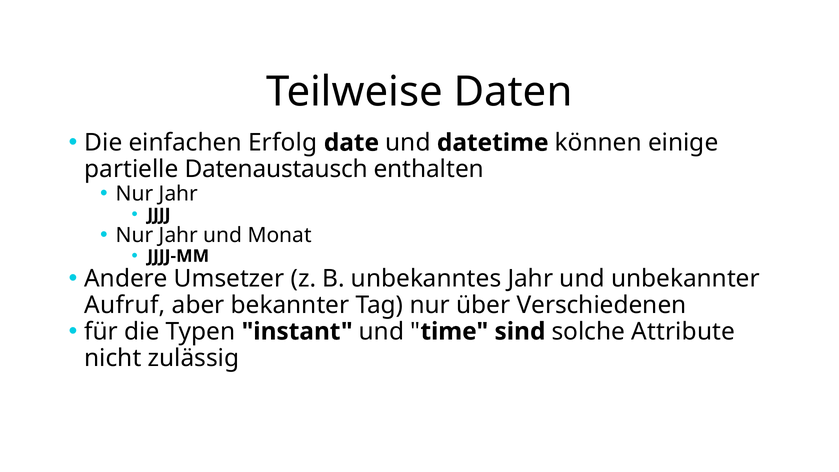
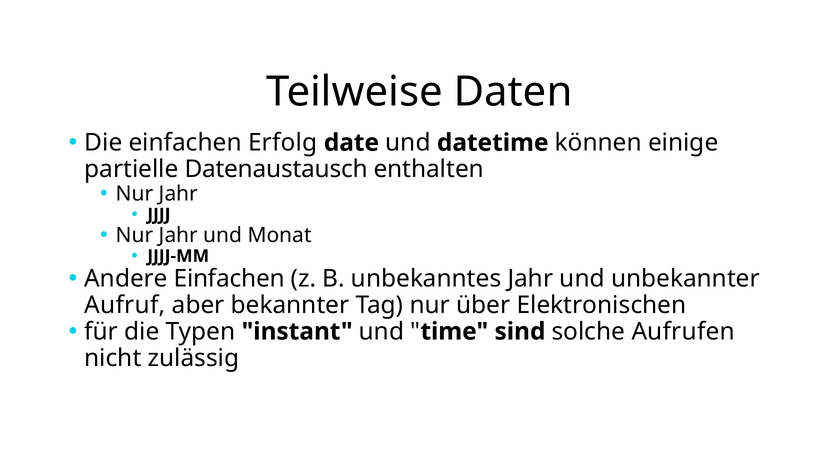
Andere Umsetzer: Umsetzer -> Einfachen (229, 279)
Verschiedenen: Verschiedenen -> Elektronischen (601, 305)
Attribute: Attribute -> Aufrufen (683, 331)
